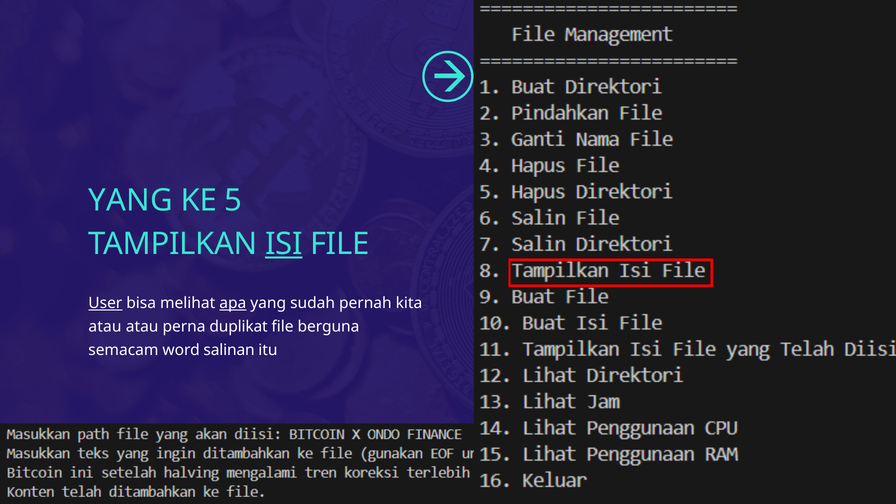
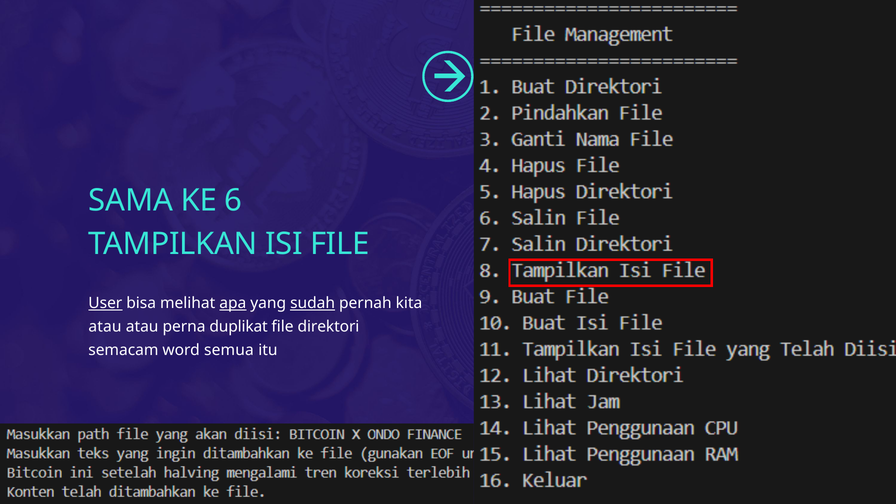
YANG: YANG -> SAMA (131, 200)
5: 5 -> 6 (233, 200)
ISI underline: present -> none (284, 244)
sudah underline: none -> present (313, 303)
berguna: berguna -> direktori (328, 327)
salinan: salinan -> semua (229, 350)
